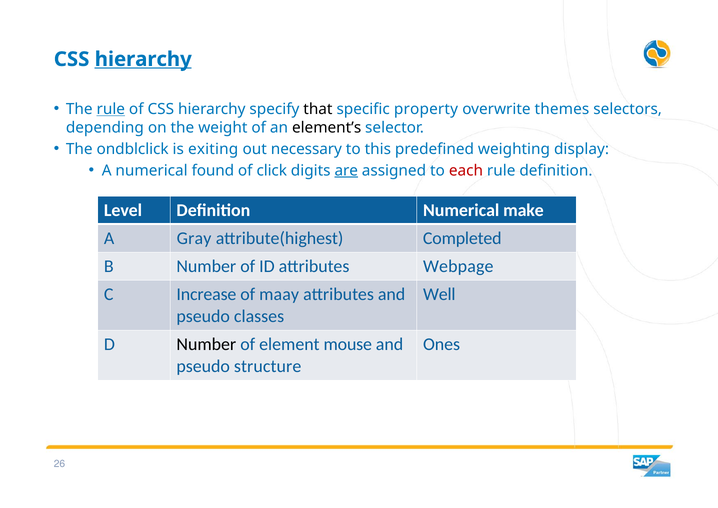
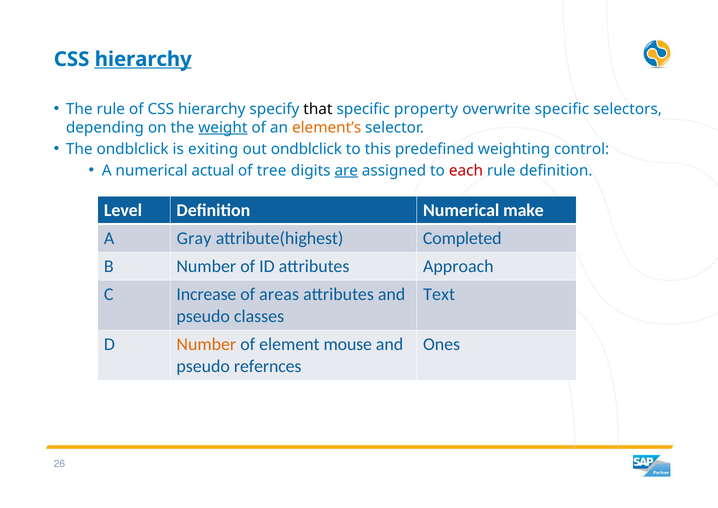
rule underline: present -> none (111, 109)
overwrite themes: themes -> specific (562, 109)
weight underline: none -> present (223, 128)
element’s colour: black -> orange (327, 128)
out necessary: necessary -> ondblclick (306, 149)
display: display -> control (582, 149)
found: found -> actual (213, 171)
click: click -> tree (272, 171)
Webpage: Webpage -> Approach (458, 266)
maay: maay -> areas (279, 294)
Well: Well -> Text (439, 294)
Number colour: black -> orange (206, 344)
structure: structure -> refernces (268, 366)
